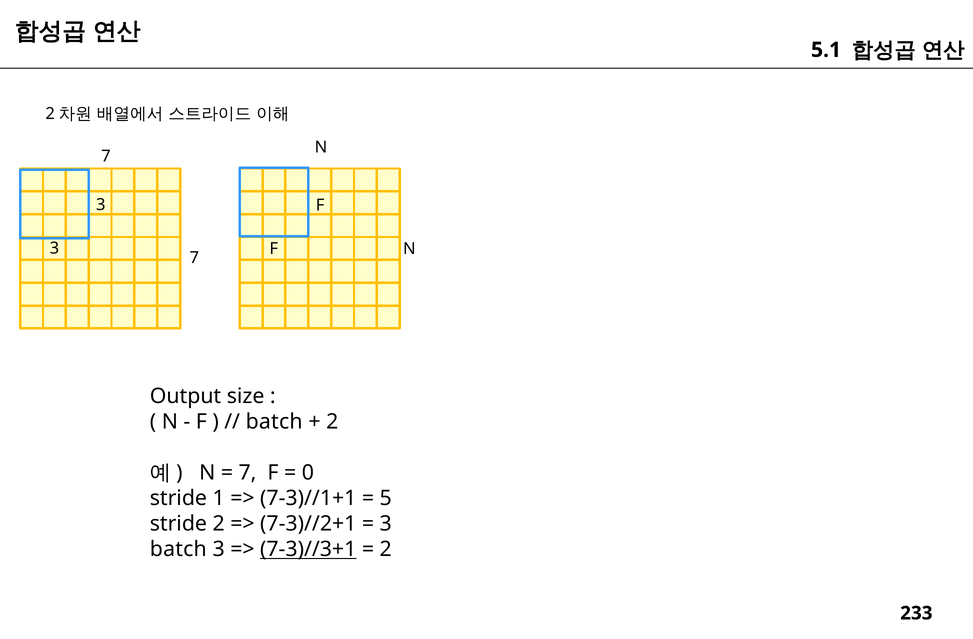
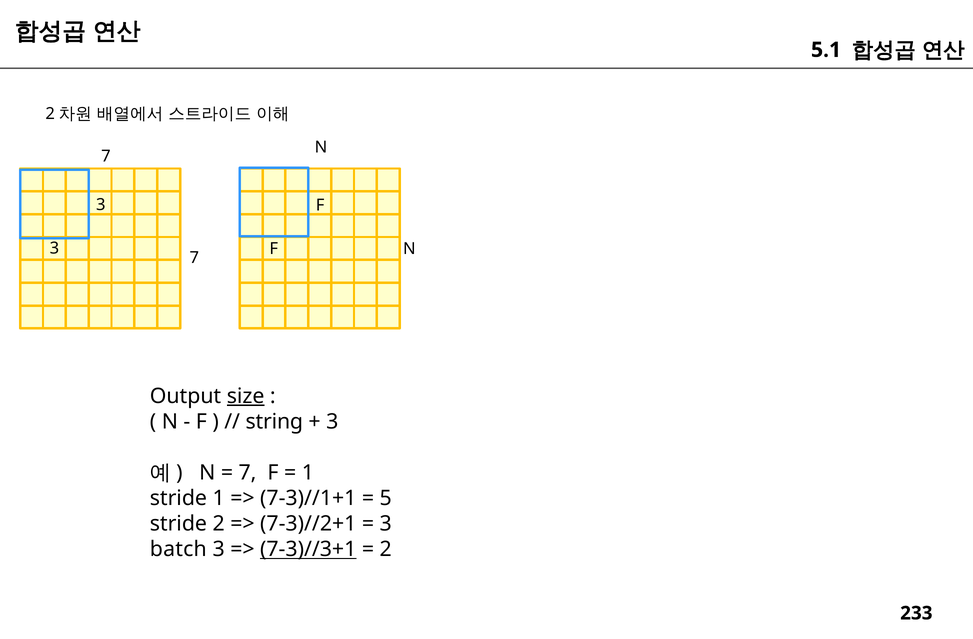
size underline: none -> present (246, 396)
batch: batch -> string (274, 422)
2: 2 -> 3 (332, 422)
0: 0 -> 1 (308, 473)
